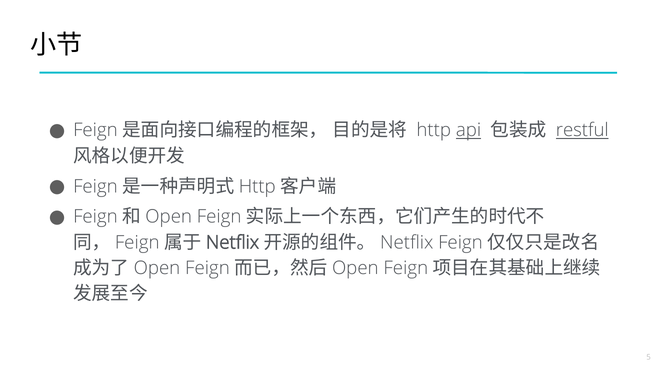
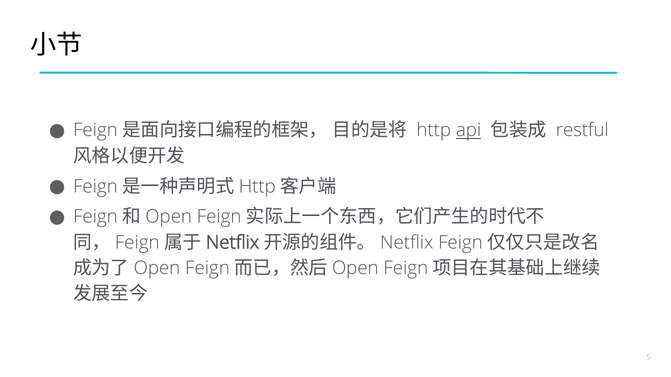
restful underline: present -> none (582, 130)
